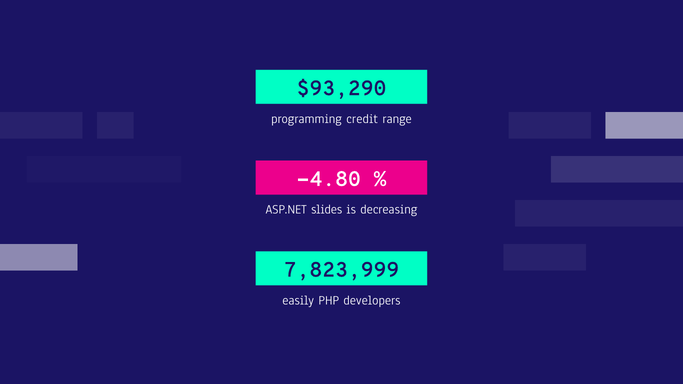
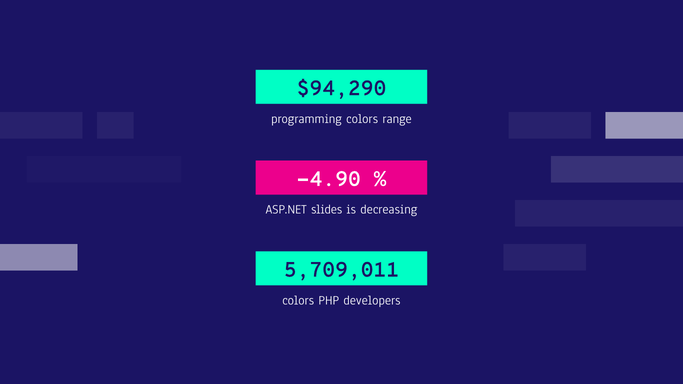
$93,290: $93,290 -> $94,290 (341, 88)
programming credit: credit -> colors (362, 119)
-4.80: -4.80 -> -4.90 (329, 179)
7,823,999: 7,823,999 -> 5,709,011 (341, 270)
easily: easily -> colors (298, 301)
